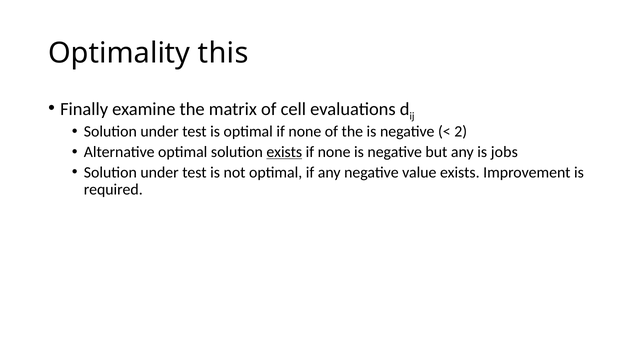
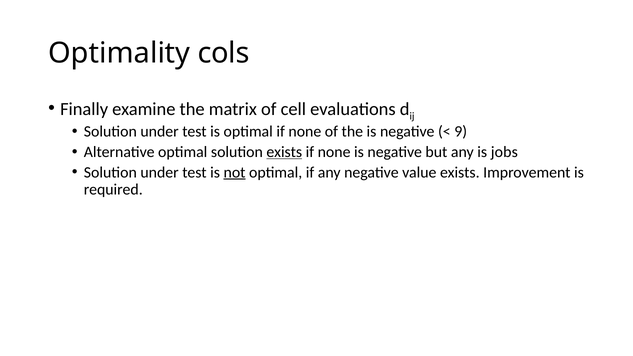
this: this -> cols (224, 53)
2: 2 -> 9 (461, 132)
not underline: none -> present (235, 172)
